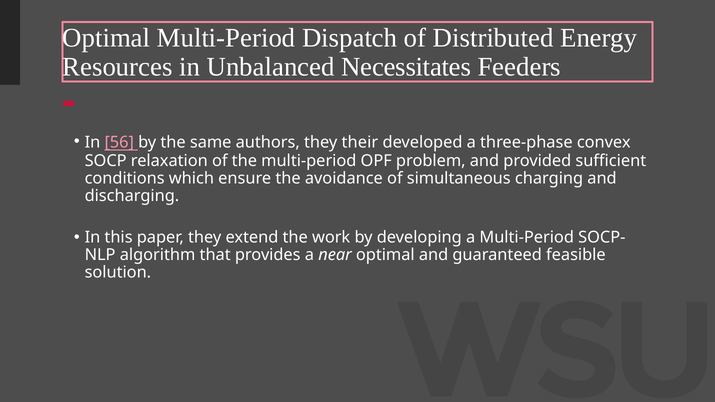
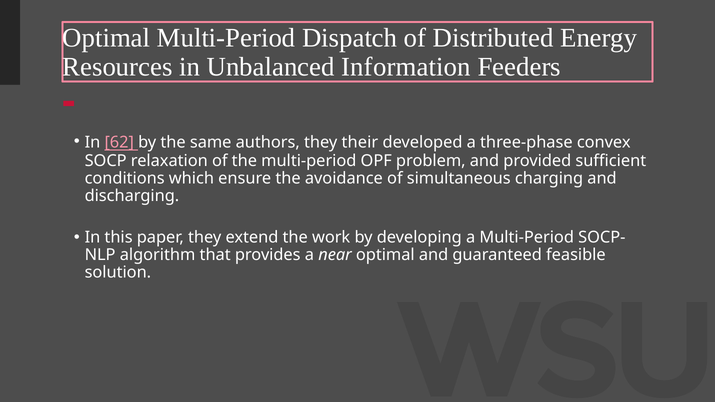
Necessitates: Necessitates -> Information (406, 67)
56: 56 -> 62 (119, 143)
